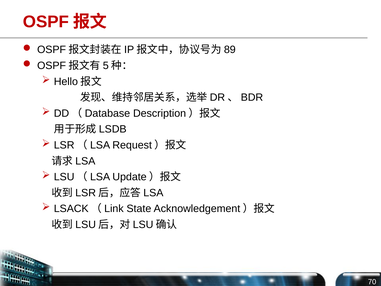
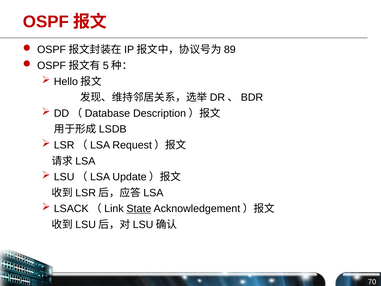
State underline: none -> present (139, 209)
